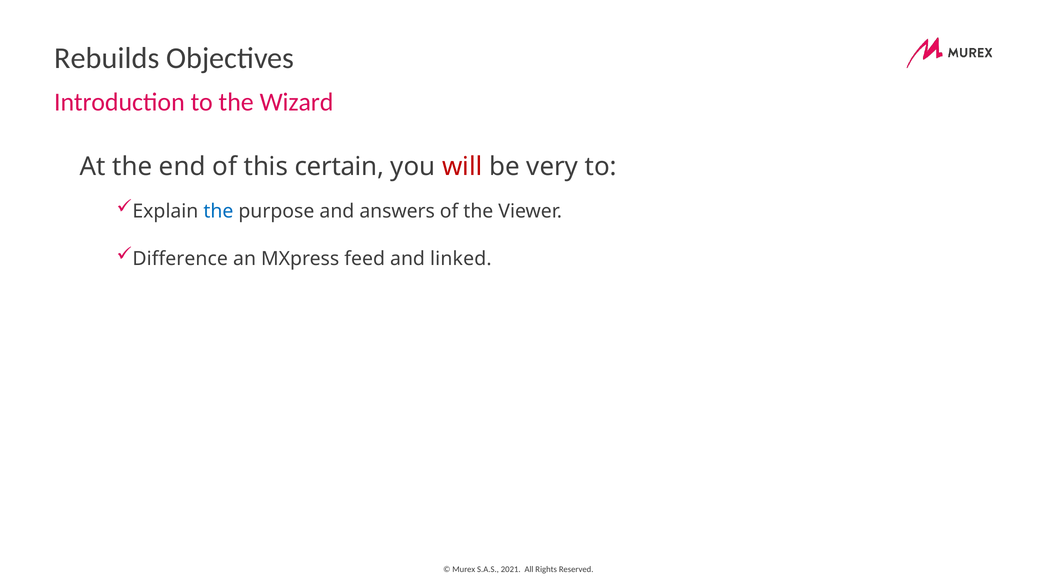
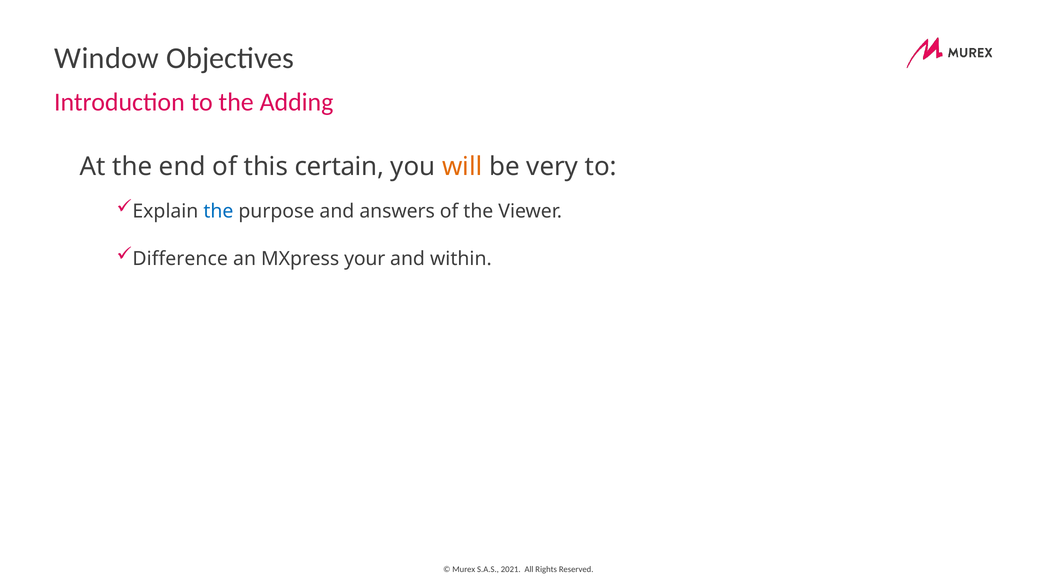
Rebuilds: Rebuilds -> Window (107, 58)
Wizard: Wizard -> Adding (296, 102)
will colour: red -> orange (462, 166)
feed: feed -> your (365, 258)
linked: linked -> within (461, 258)
